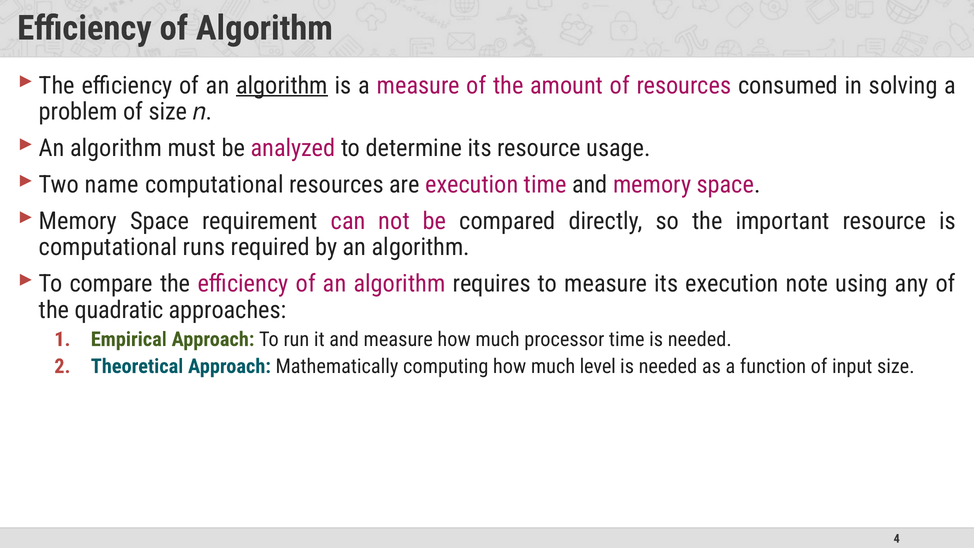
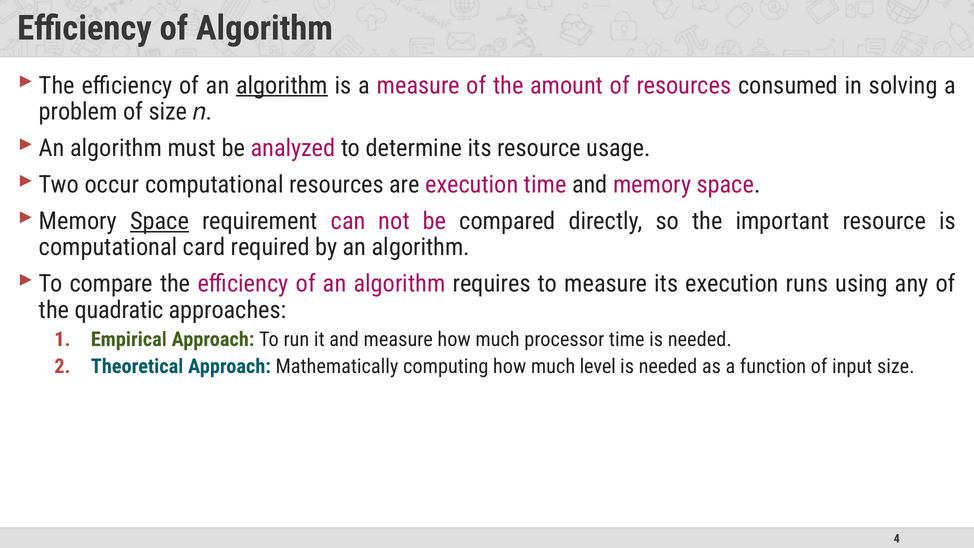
name: name -> occur (112, 185)
Space underline: none -> present (160, 221)
runs: runs -> card (204, 247)
note: note -> runs (807, 284)
